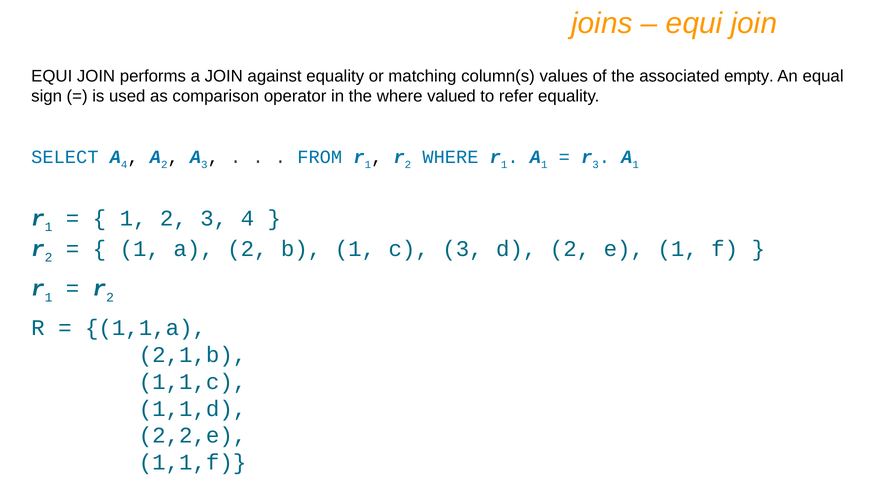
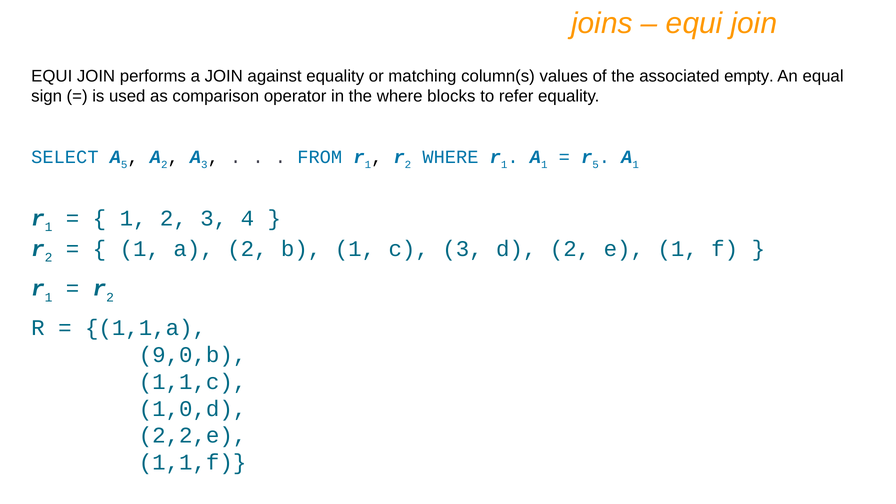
valued: valued -> blocks (451, 96)
A 4: 4 -> 5 (124, 164)
r 3: 3 -> 5 (596, 164)
2,1,b: 2,1,b -> 9,0,b (193, 355)
1,1,d: 1,1,d -> 1,0,d (193, 409)
